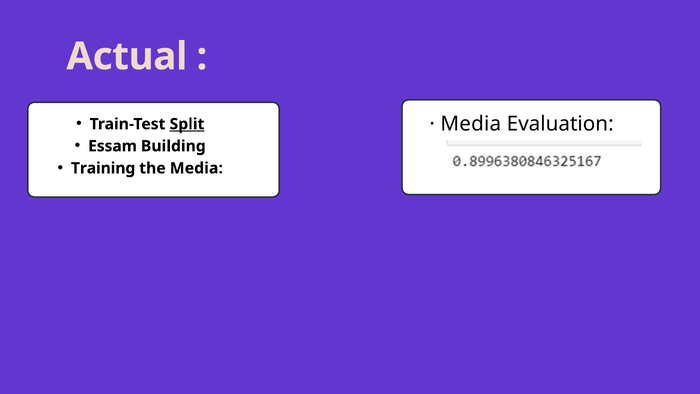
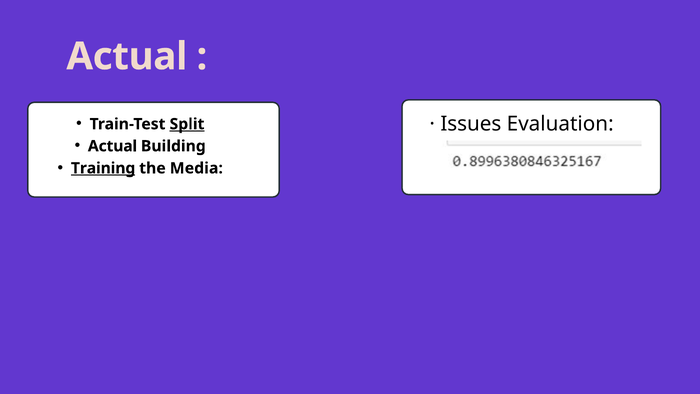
Media: Media -> Issues (471, 124)
Essam: Essam -> Actual (113, 146)
Training underline: none -> present (103, 168)
